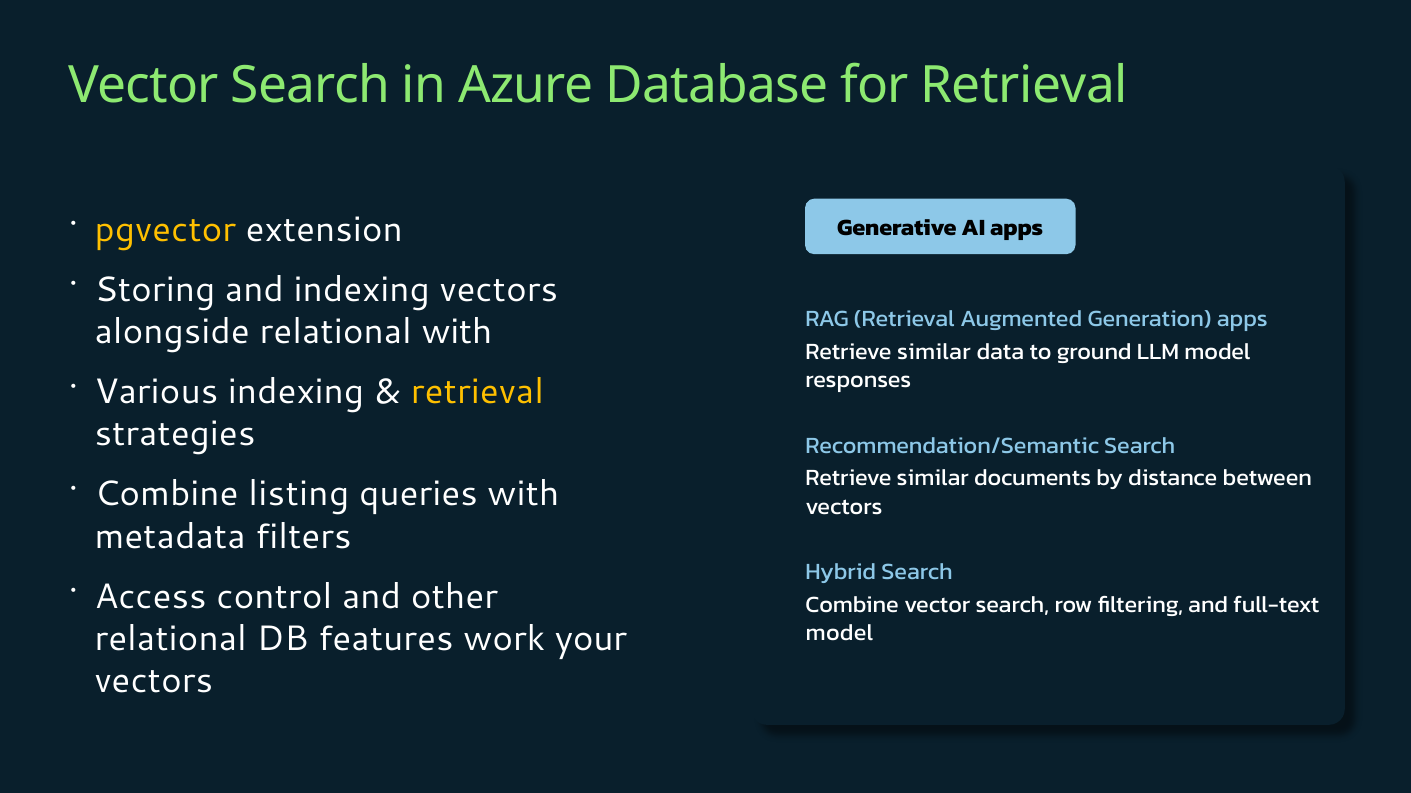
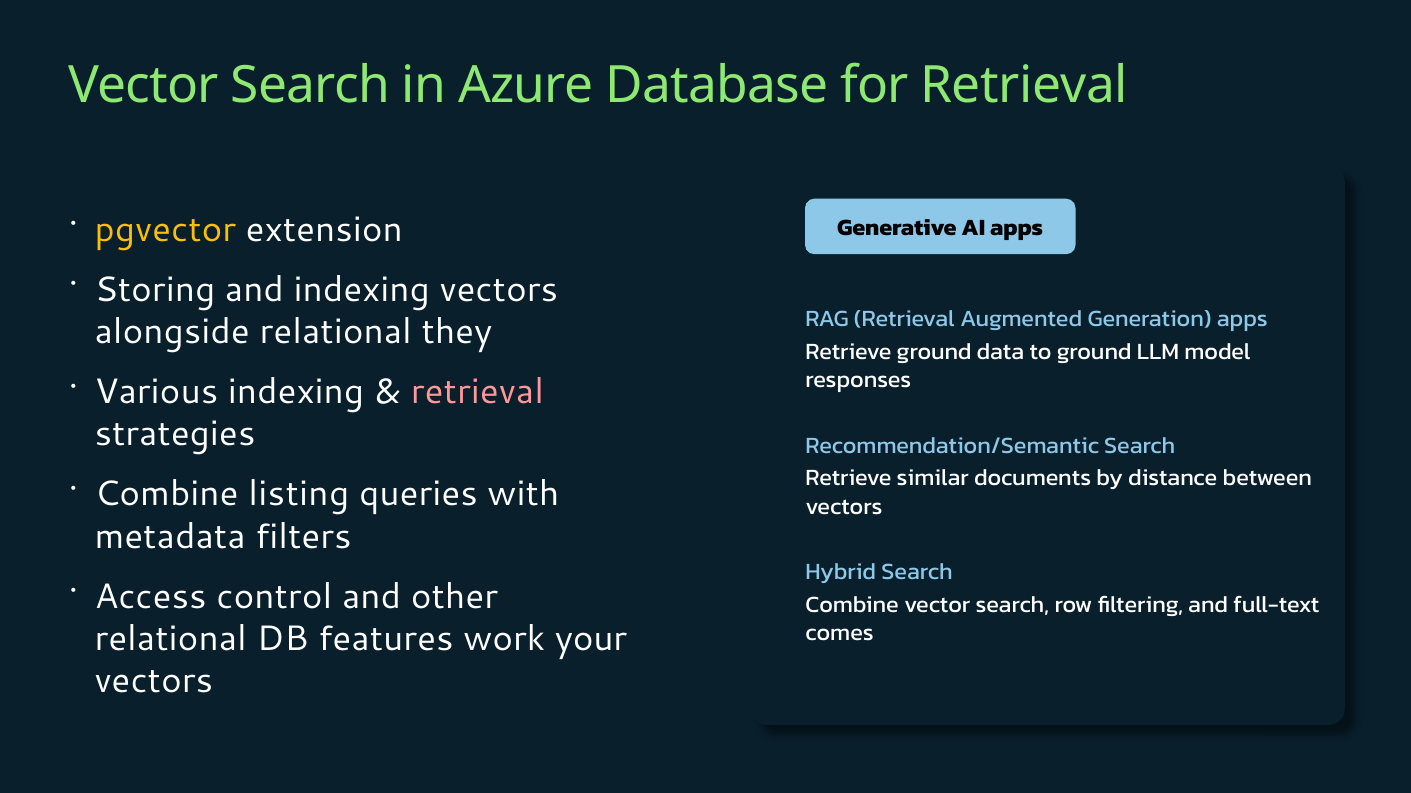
relational with: with -> they (457, 332)
similar: similar -> ground (934, 352)
retrieval colour: yellow -> pink (477, 392)
model: model -> comes (840, 634)
